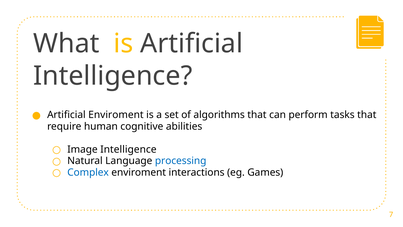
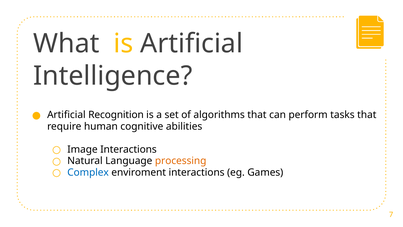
Artificial Enviroment: Enviroment -> Recognition (116, 115)
Image Intelligence: Intelligence -> Interactions (128, 149)
processing colour: blue -> orange (181, 161)
